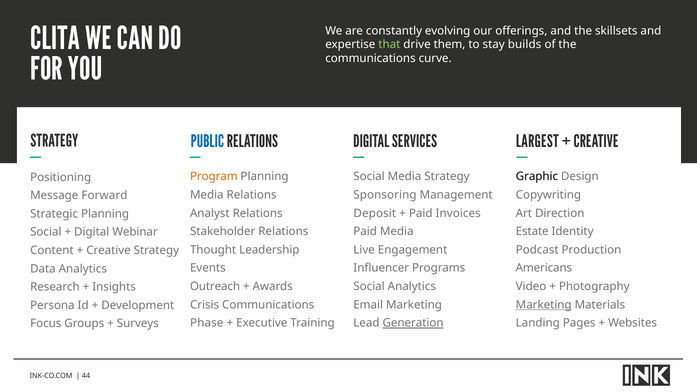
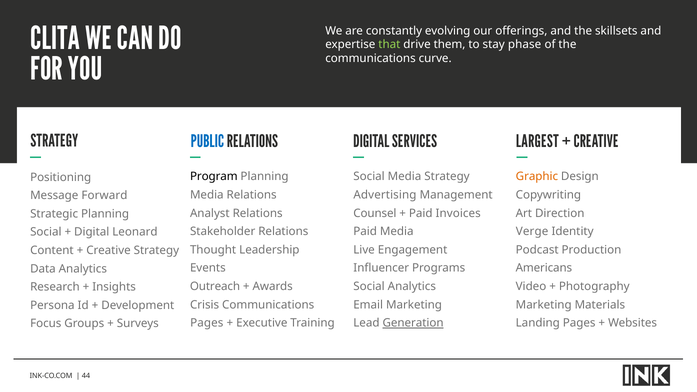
builds: builds -> phase (525, 45)
Program colour: orange -> black (214, 177)
Graphic colour: black -> orange (537, 177)
Sponsoring: Sponsoring -> Advertising (385, 195)
Deposit: Deposit -> Counsel (375, 213)
Estate: Estate -> Verge (532, 232)
Webinar: Webinar -> Leonard (135, 232)
Marketing underline: present -> none (544, 305)
Phase: Phase -> Pages (207, 323)
